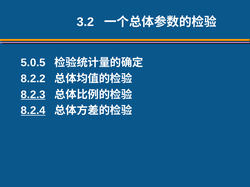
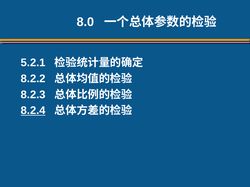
3.2: 3.2 -> 8.0 (85, 22)
5.0.5: 5.0.5 -> 5.2.1 (33, 63)
8.2.3 underline: present -> none (33, 95)
